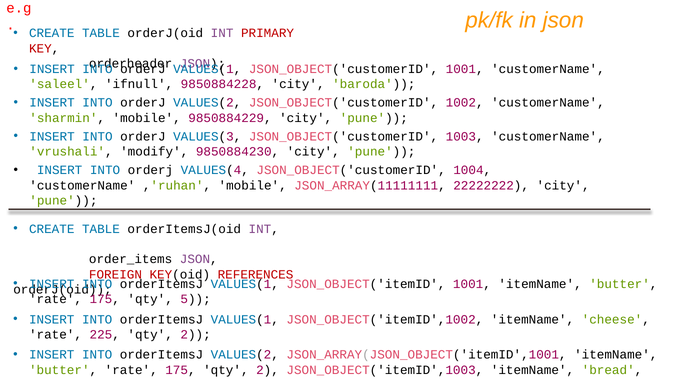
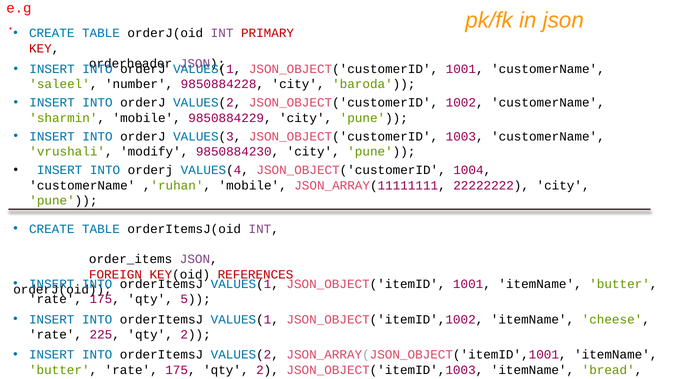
ifnull: ifnull -> number (139, 84)
